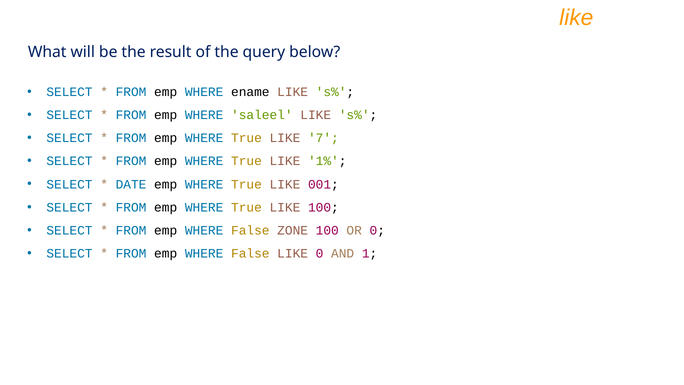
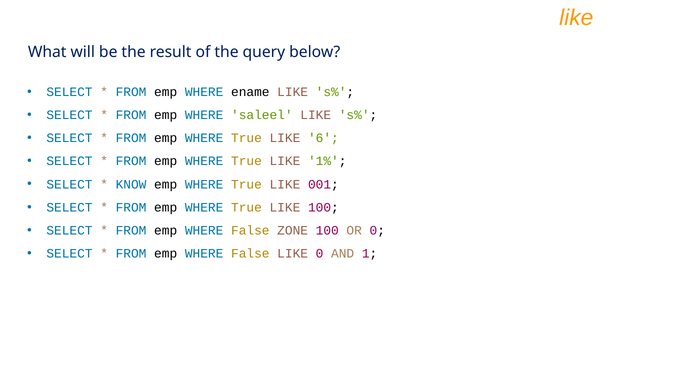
7: 7 -> 6 (323, 138)
DATE: DATE -> KNOW (131, 184)
